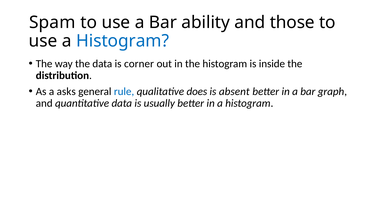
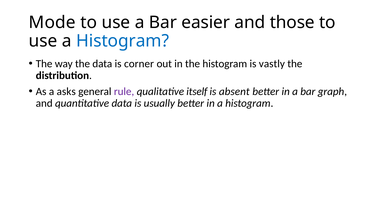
Spam: Spam -> Mode (52, 22)
ability: ability -> easier (206, 22)
inside: inside -> vastly (272, 64)
rule colour: blue -> purple (124, 91)
does: does -> itself (197, 91)
